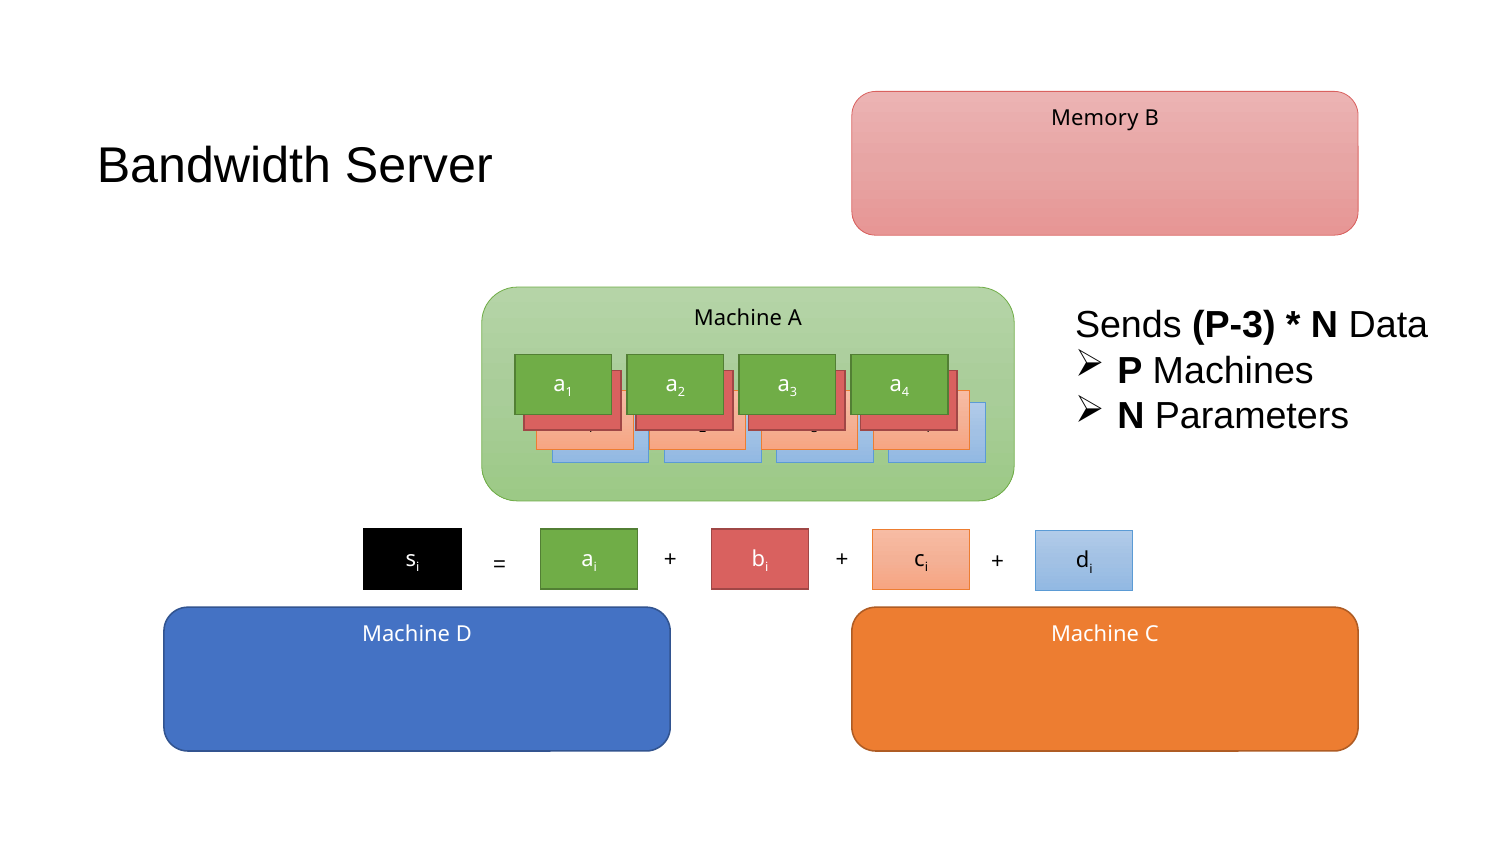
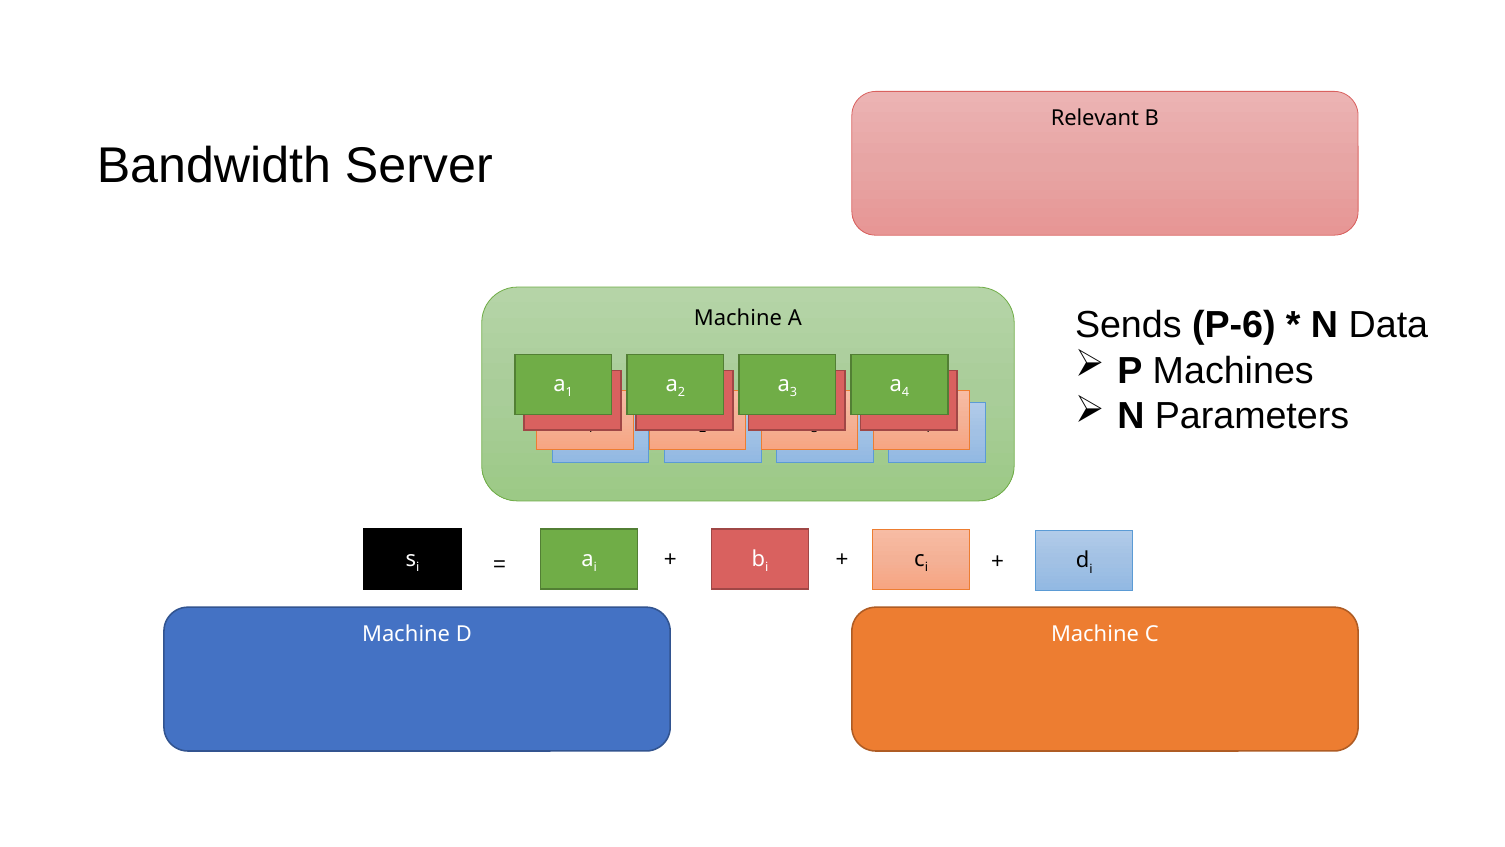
Memory: Memory -> Relevant (1095, 119)
P-3: P-3 -> P-6 (1234, 325)
